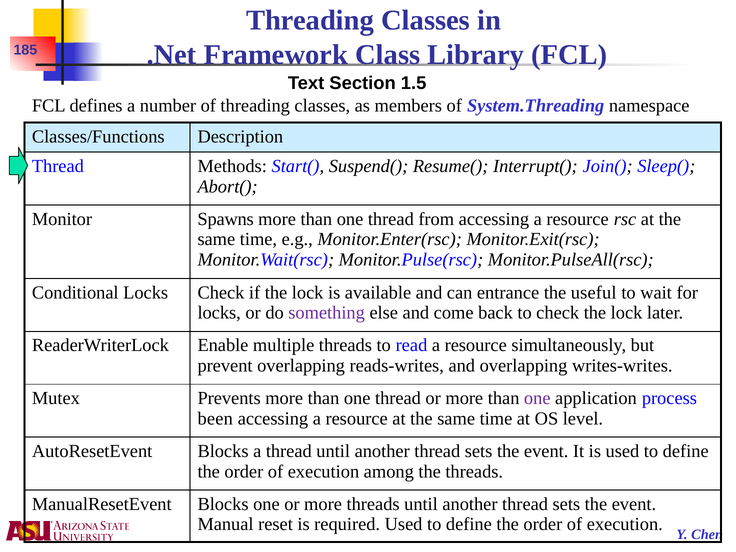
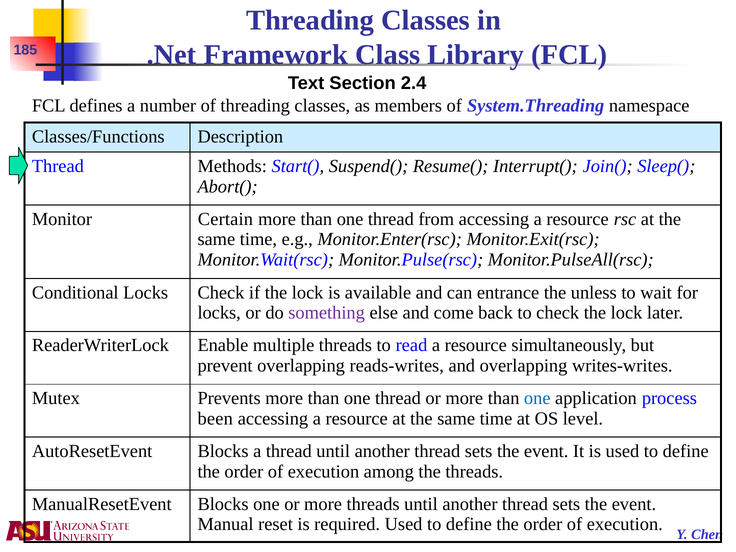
1.5: 1.5 -> 2.4 (414, 83)
Spawns: Spawns -> Certain (225, 219)
useful: useful -> unless (594, 293)
one colour: purple -> blue (537, 398)
